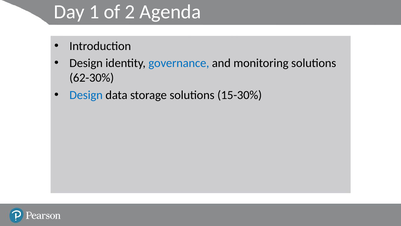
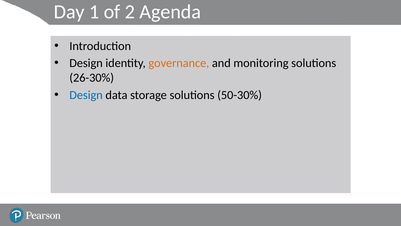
governance colour: blue -> orange (179, 63)
62-30%: 62-30% -> 26-30% (92, 78)
15-30%: 15-30% -> 50-30% (240, 95)
